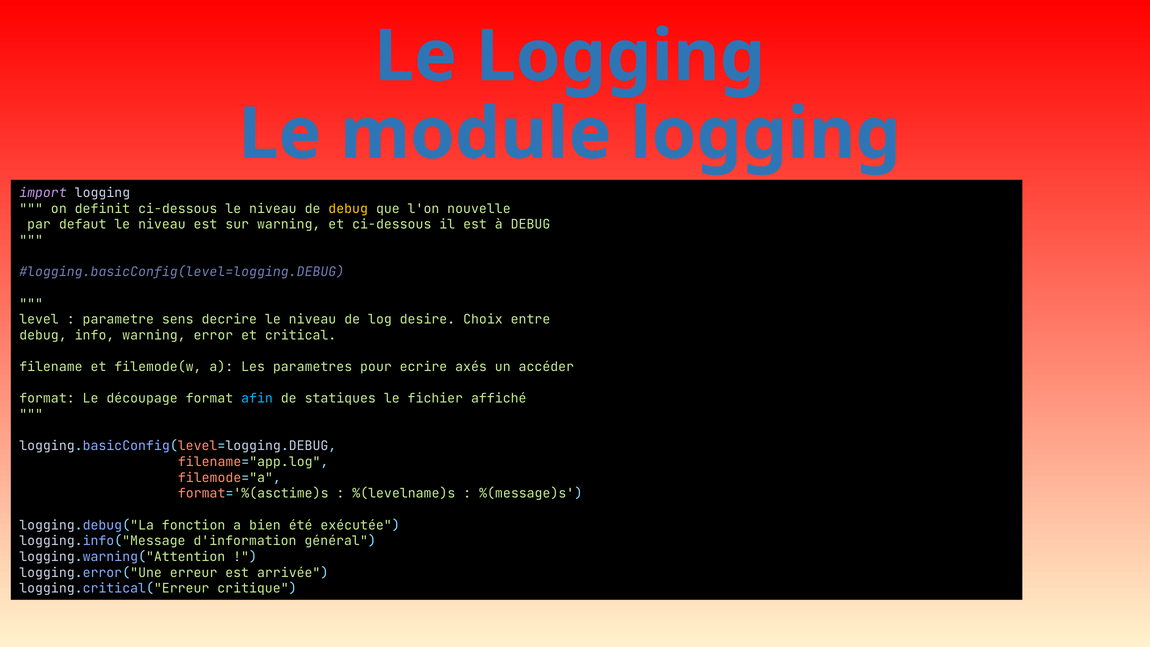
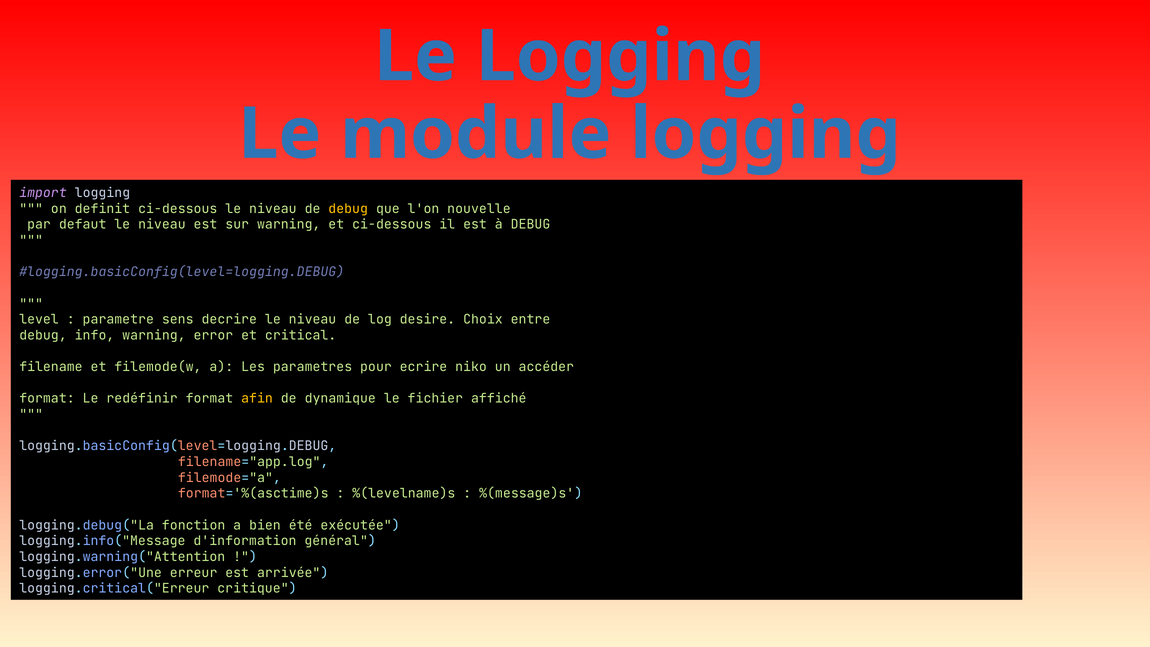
axés: axés -> niko (471, 367)
découpage: découpage -> redéfinir (142, 399)
afin colour: light blue -> yellow (257, 399)
statiques: statiques -> dynamique (340, 399)
